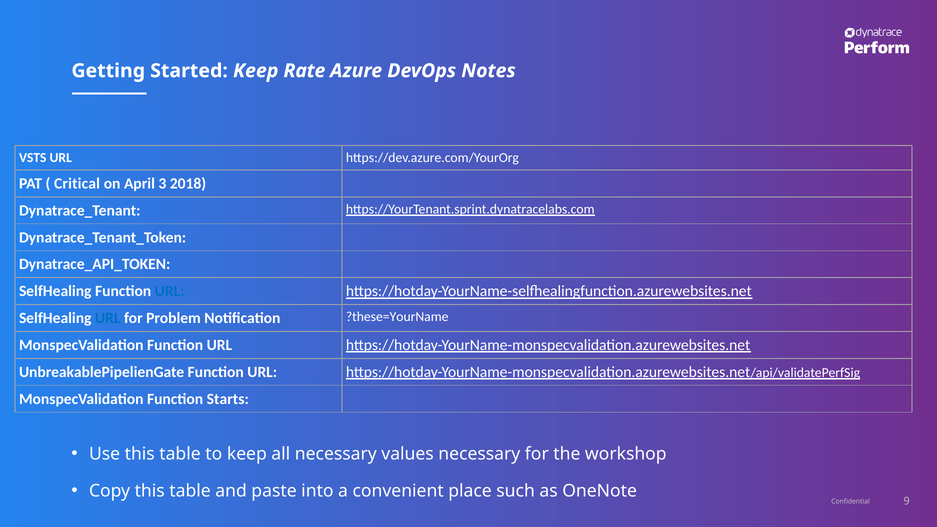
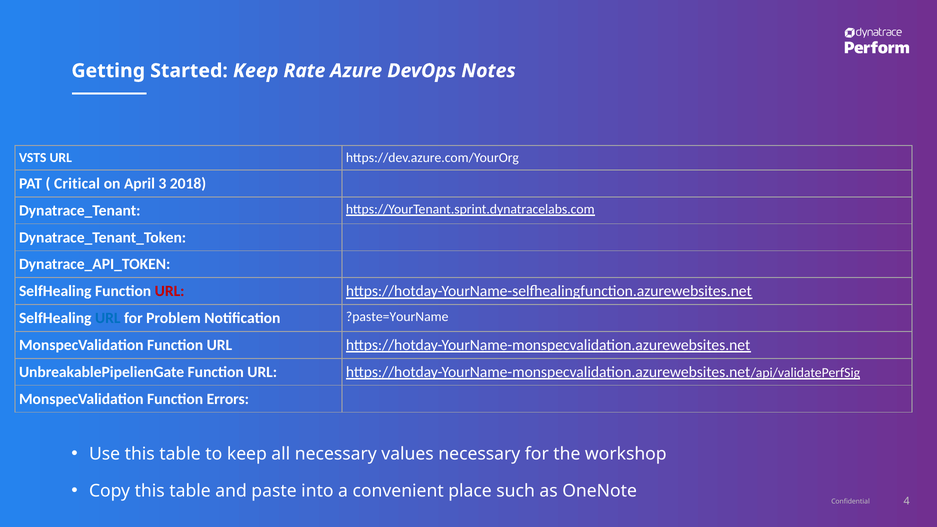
URL colour: blue -> red (170, 291)
?these=YourName: ?these=YourName -> ?paste=YourName (397, 317)
Starts: Starts -> Errors (228, 399)
9: 9 -> 4 (907, 501)
